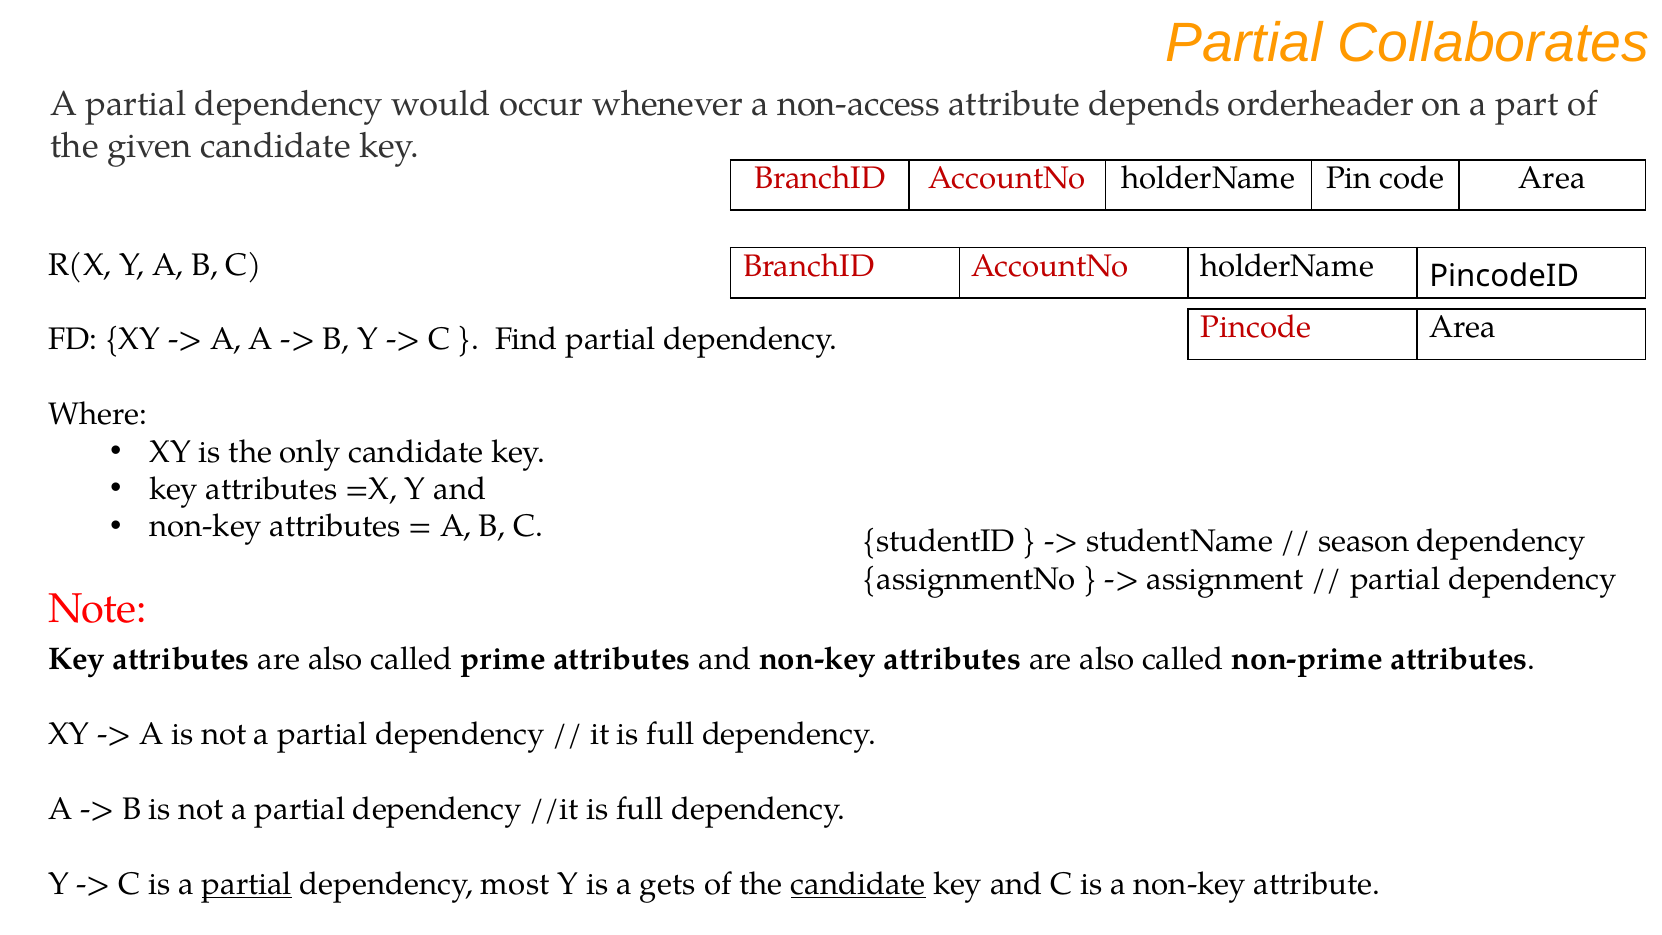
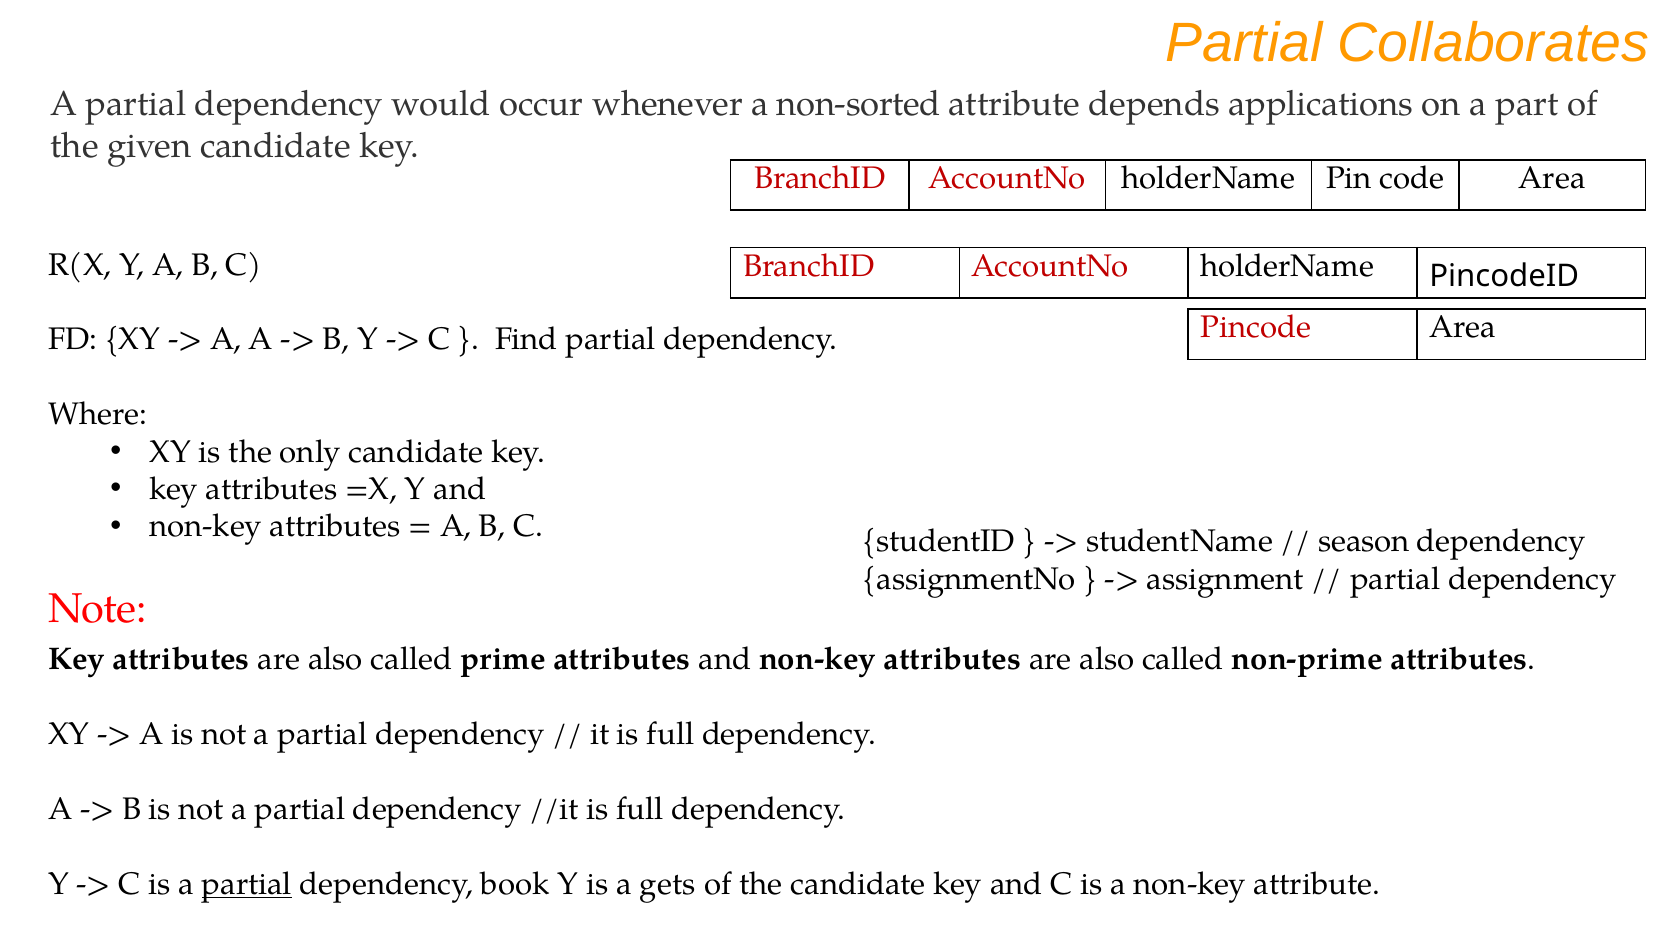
non-access: non-access -> non-sorted (859, 104)
orderheader: orderheader -> applications (1321, 104)
most: most -> book (515, 884)
candidate underline: present -> none (858, 884)
